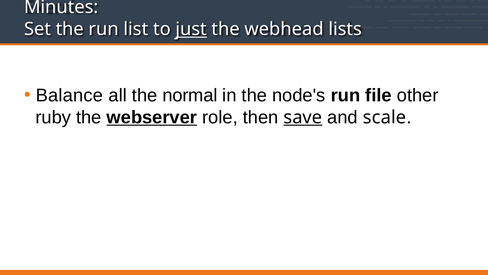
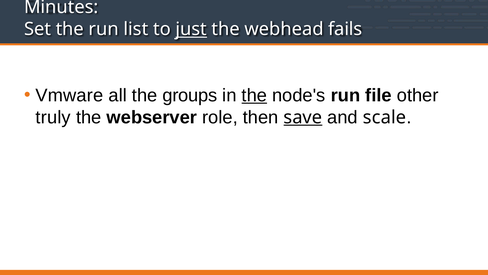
lists: lists -> fails (345, 29)
Balance: Balance -> Vmware (69, 95)
normal: normal -> groups (190, 95)
the underline: none -> present (254, 95)
ruby: ruby -> truly (53, 117)
webserver underline: present -> none (152, 117)
